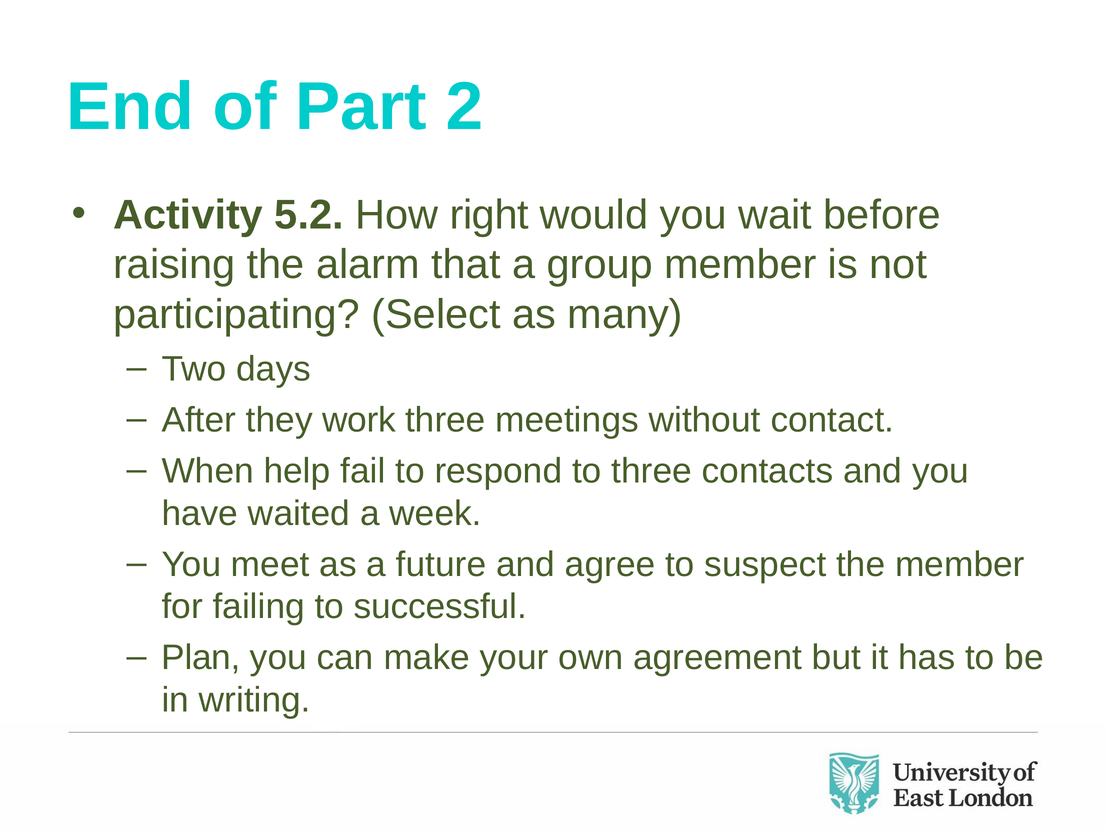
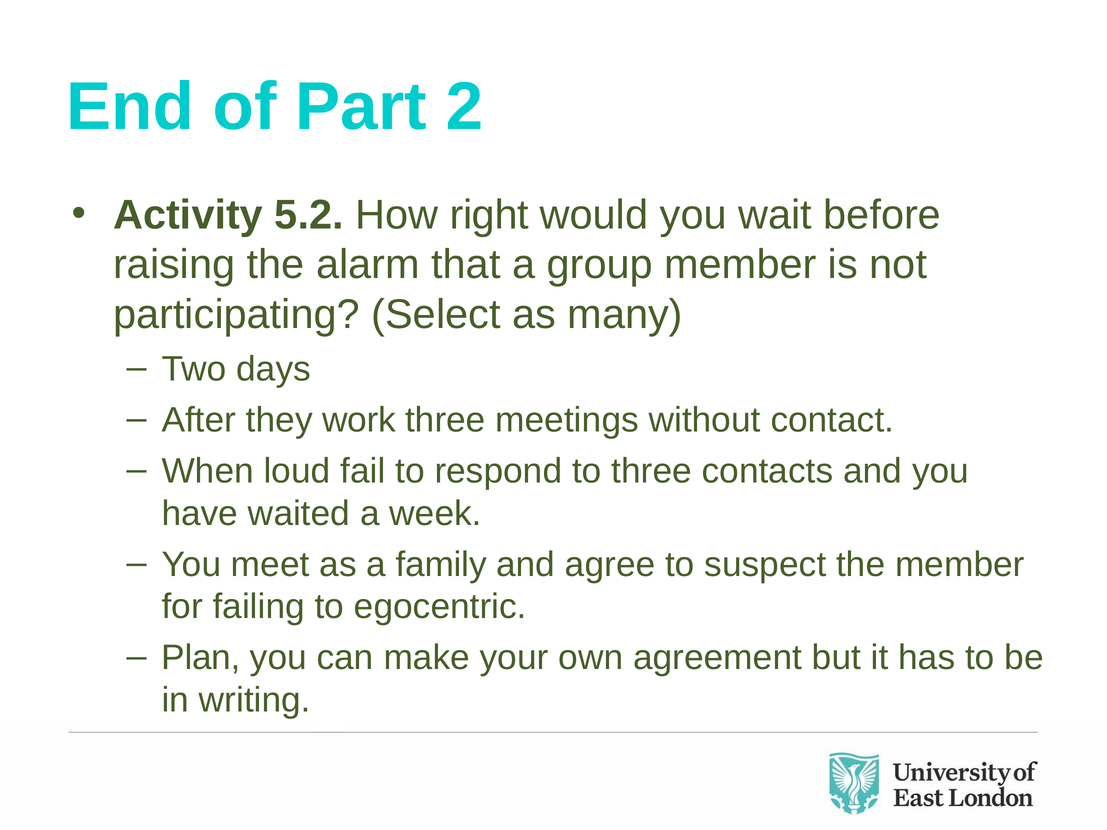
help: help -> loud (297, 471)
future: future -> family (441, 565)
successful: successful -> egocentric (440, 607)
